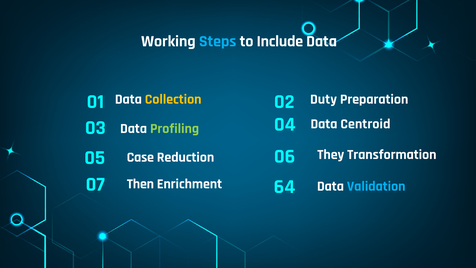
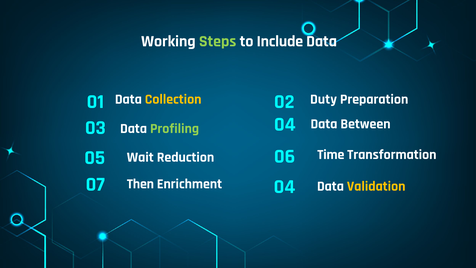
Steps colour: light blue -> light green (218, 41)
Centroid: Centroid -> Between (366, 124)
Case: Case -> Wait (140, 157)
They: They -> Time (331, 155)
Enrichment 64: 64 -> 04 (285, 186)
Validation colour: light blue -> yellow (376, 186)
